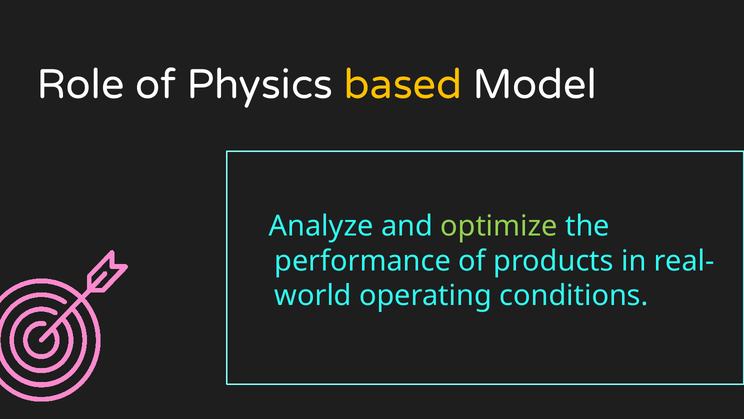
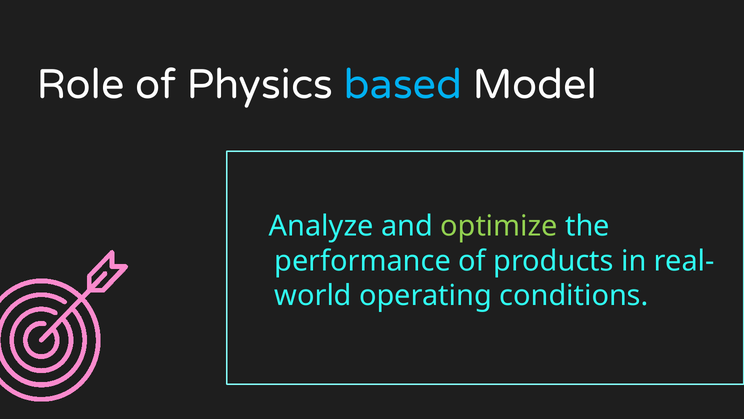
based colour: yellow -> light blue (403, 84)
